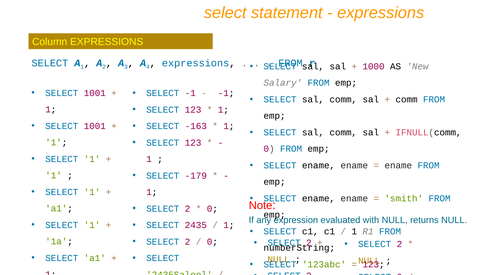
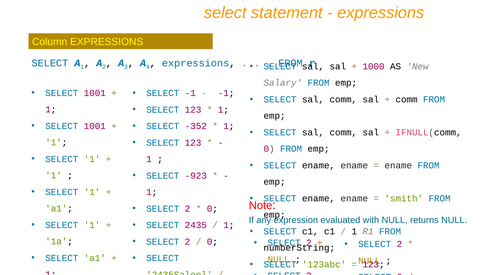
-163: -163 -> -352 (196, 126)
-179: -179 -> -923 (196, 176)
